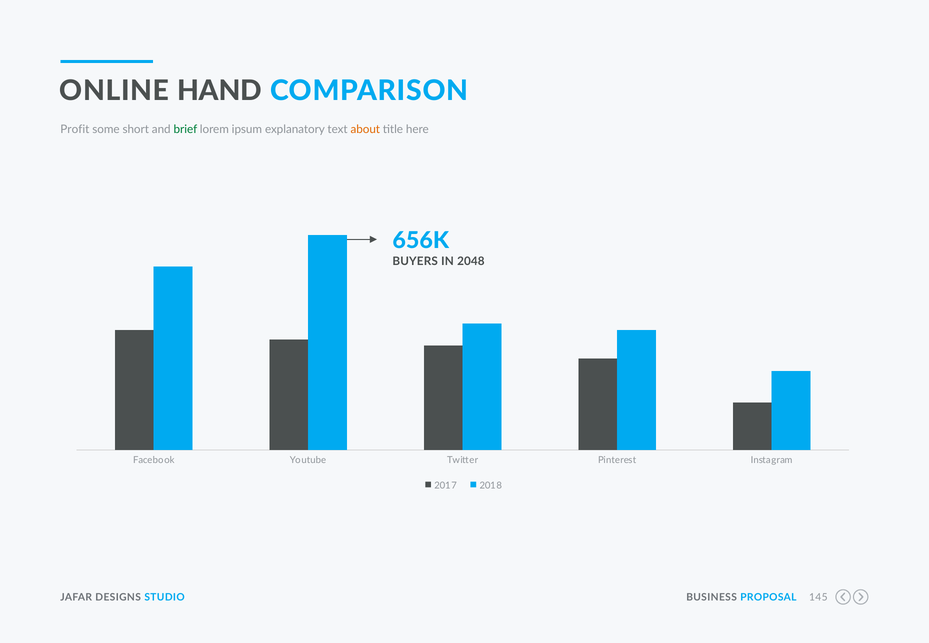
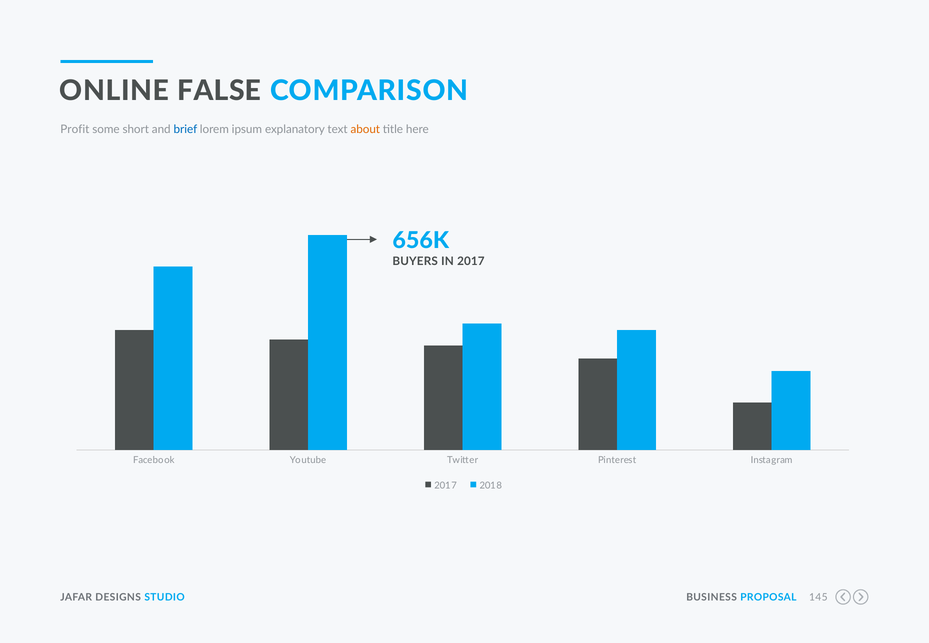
HAND: HAND -> FALSE (219, 91)
brief colour: green -> blue (185, 129)
IN 2048: 2048 -> 2017 (471, 261)
